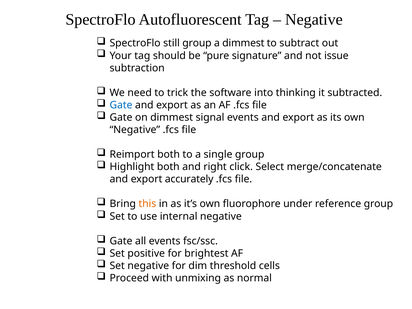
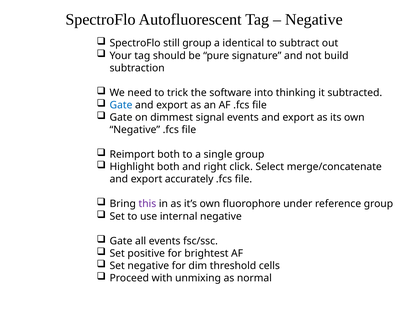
a dimmest: dimmest -> identical (243, 43)
issue: issue -> build (336, 56)
this colour: orange -> purple (147, 204)
